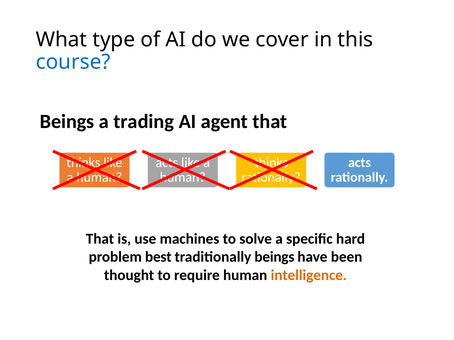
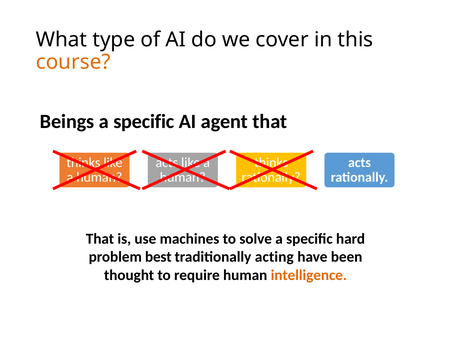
course colour: blue -> orange (73, 62)
trading: trading -> specific (144, 122)
traditionally beings: beings -> acting (274, 257)
